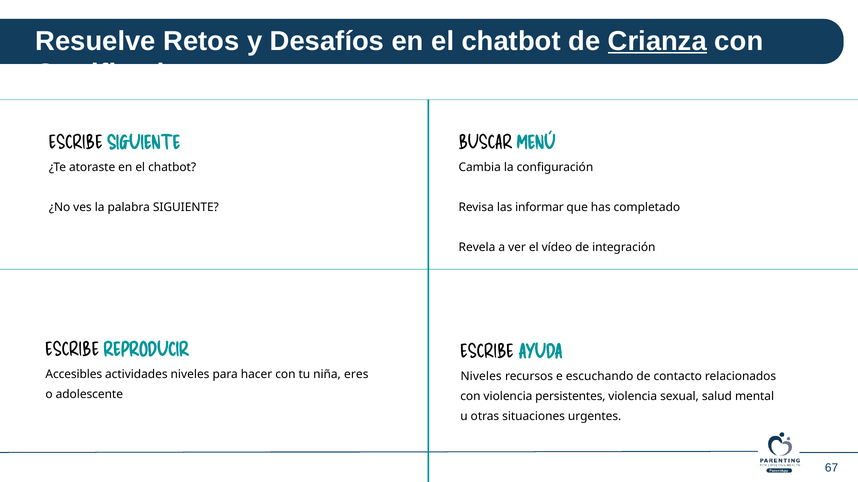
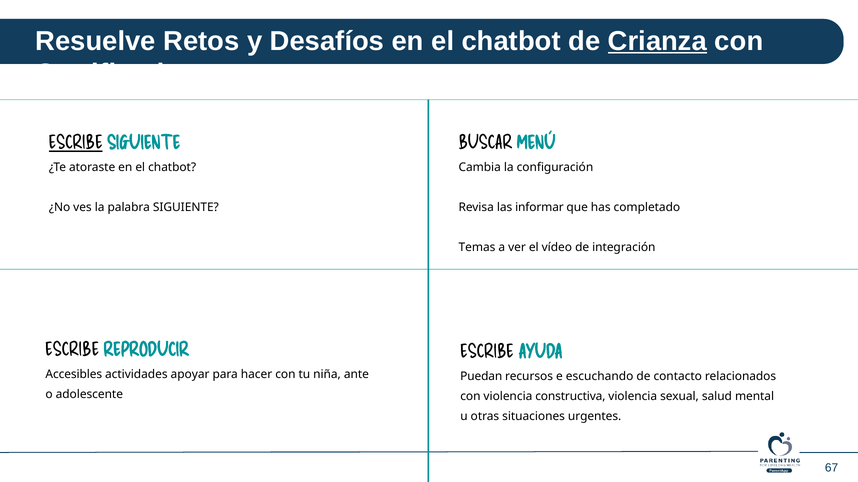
ESCRIBE underline: none -> present (76, 143)
Revela: Revela -> Temas (477, 248)
actividades niveles: niveles -> apoyar (190, 375)
eres: eres -> ante (356, 375)
Niveles: Niveles -> Puedan (481, 377)
persistentes: persistentes -> constructiva (570, 397)
